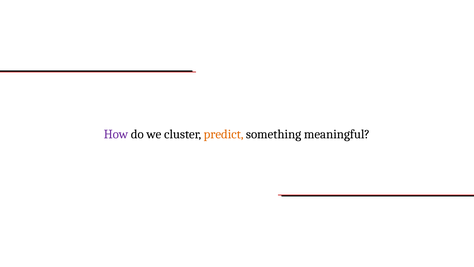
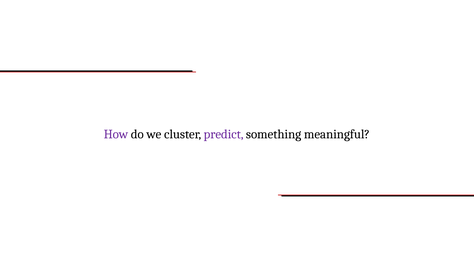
predict colour: orange -> purple (224, 134)
